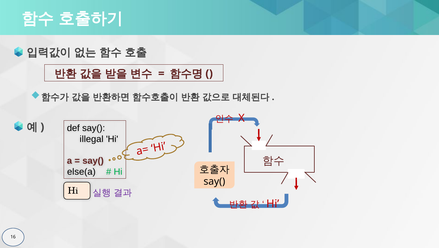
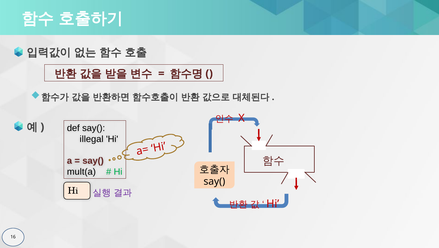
else(a: else(a -> mult(a (81, 172)
